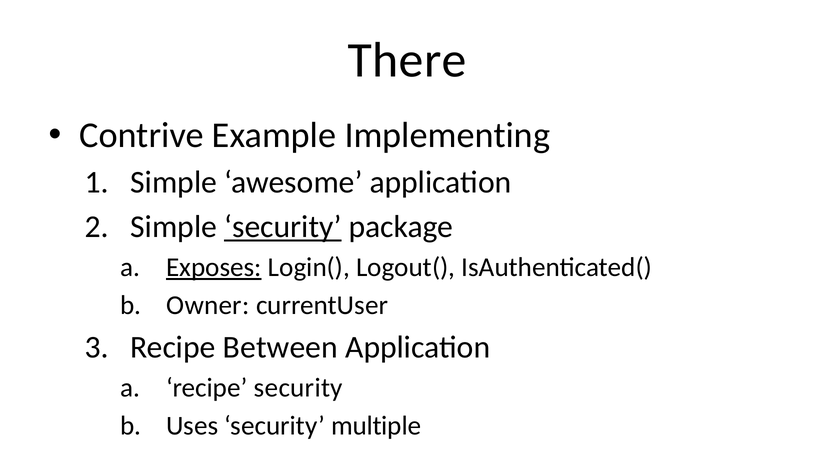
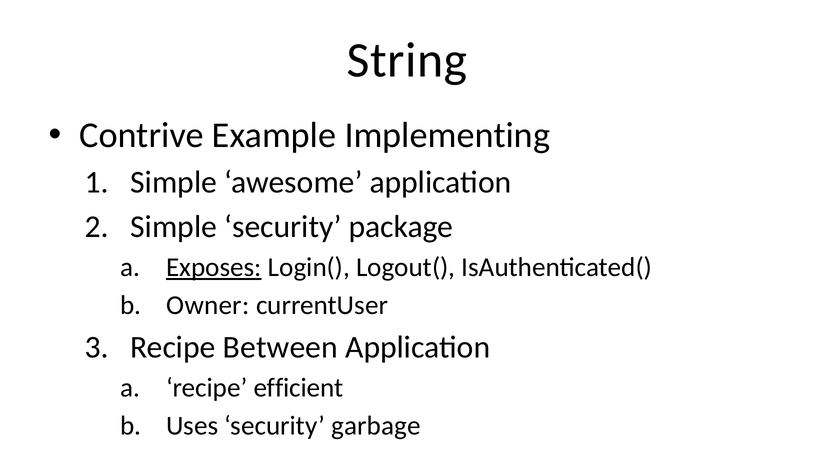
There: There -> String (407, 60)
security underline: present -> none (283, 227)
recipe security: security -> efficient (299, 387)
multiple: multiple -> garbage (376, 425)
